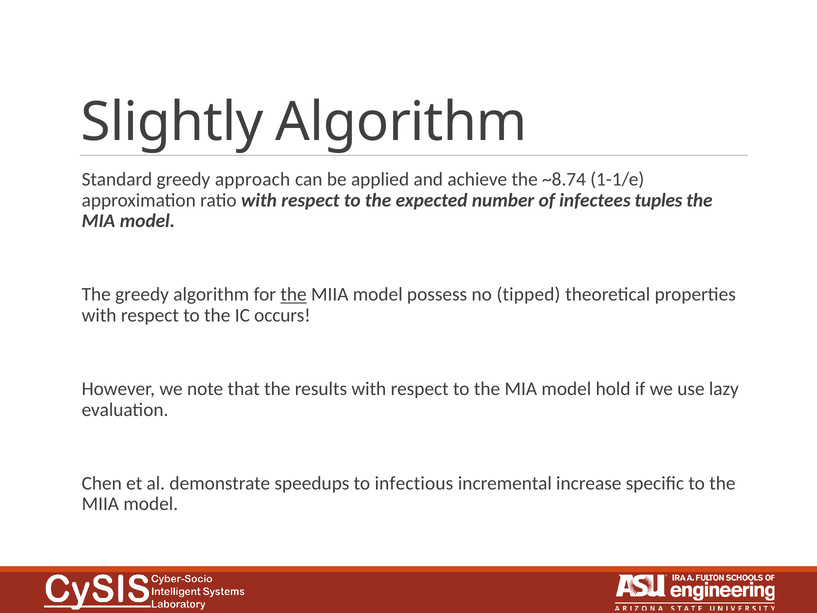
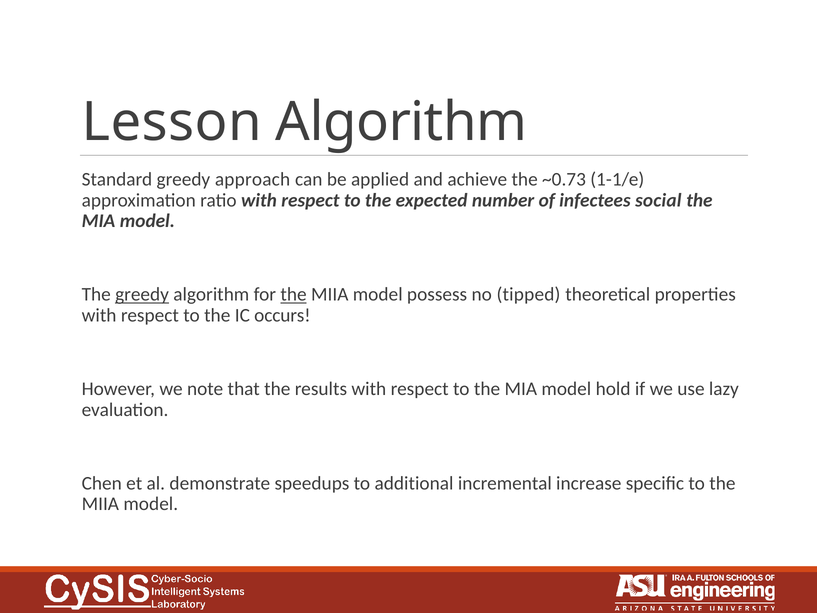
Slightly: Slightly -> Lesson (172, 122)
~8.74: ~8.74 -> ~0.73 (564, 179)
tuples: tuples -> social (658, 200)
greedy underline: none -> present (142, 294)
infectious: infectious -> additional (414, 483)
